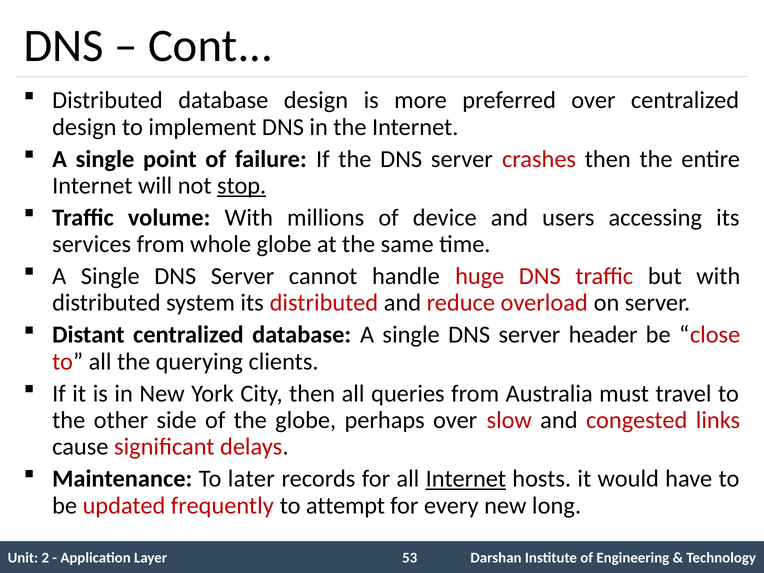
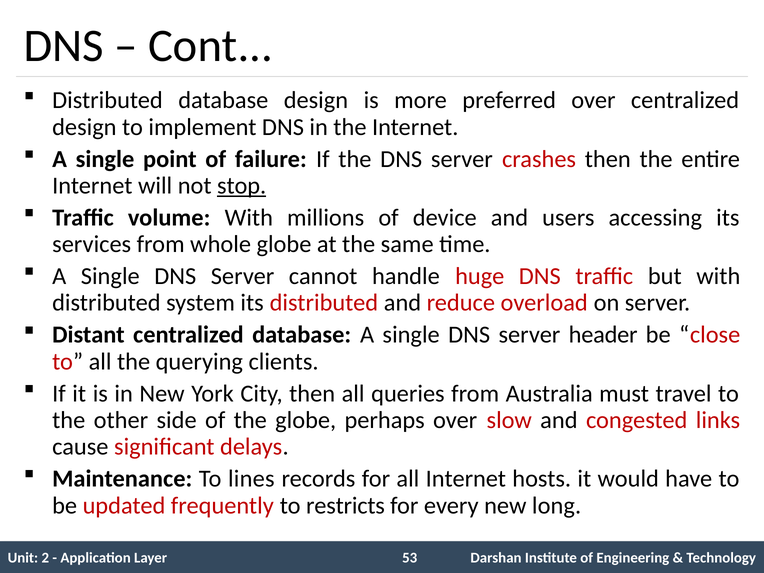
later: later -> lines (251, 479)
Internet underline: present -> none (466, 479)
attempt: attempt -> restricts (345, 505)
